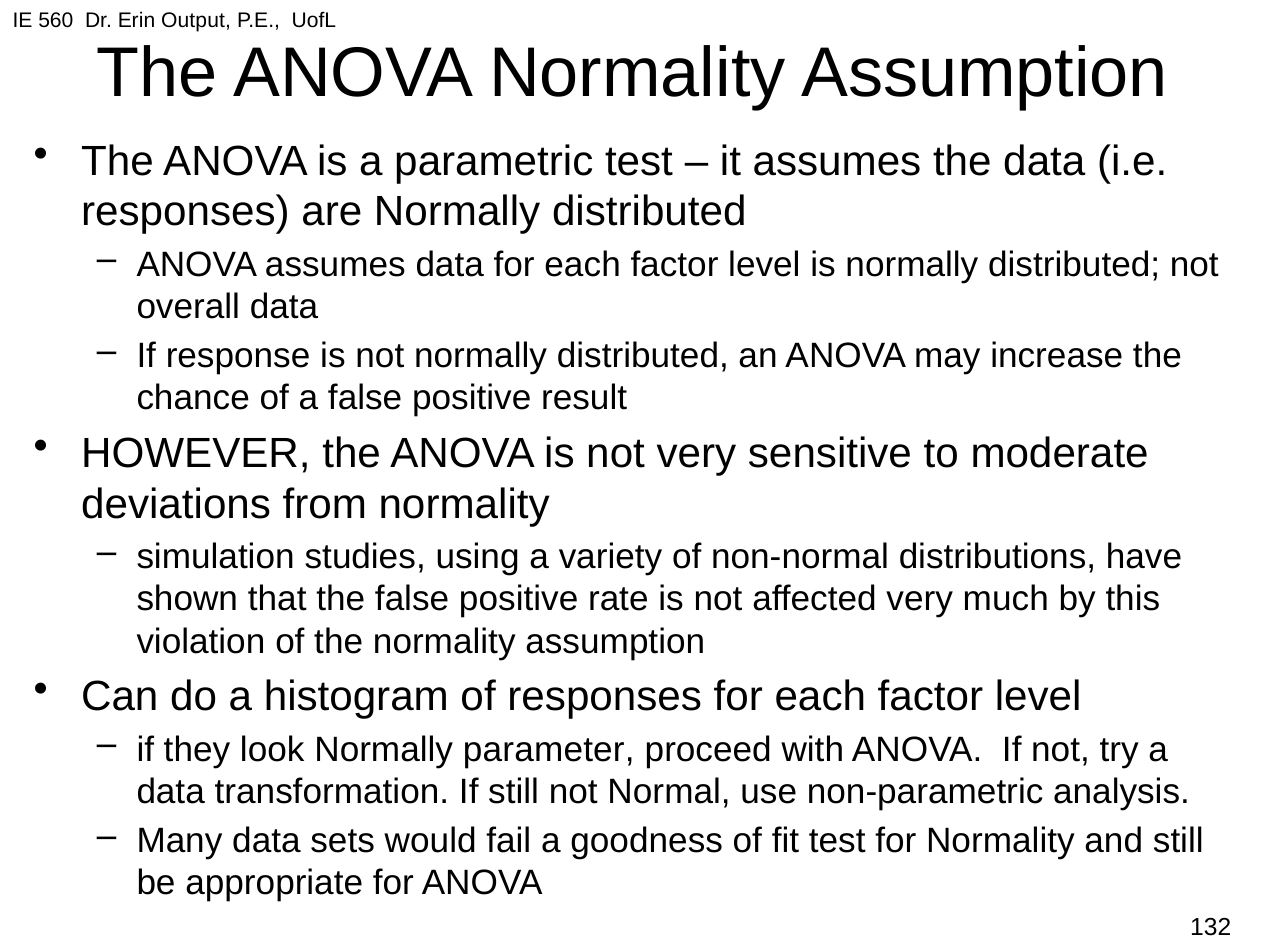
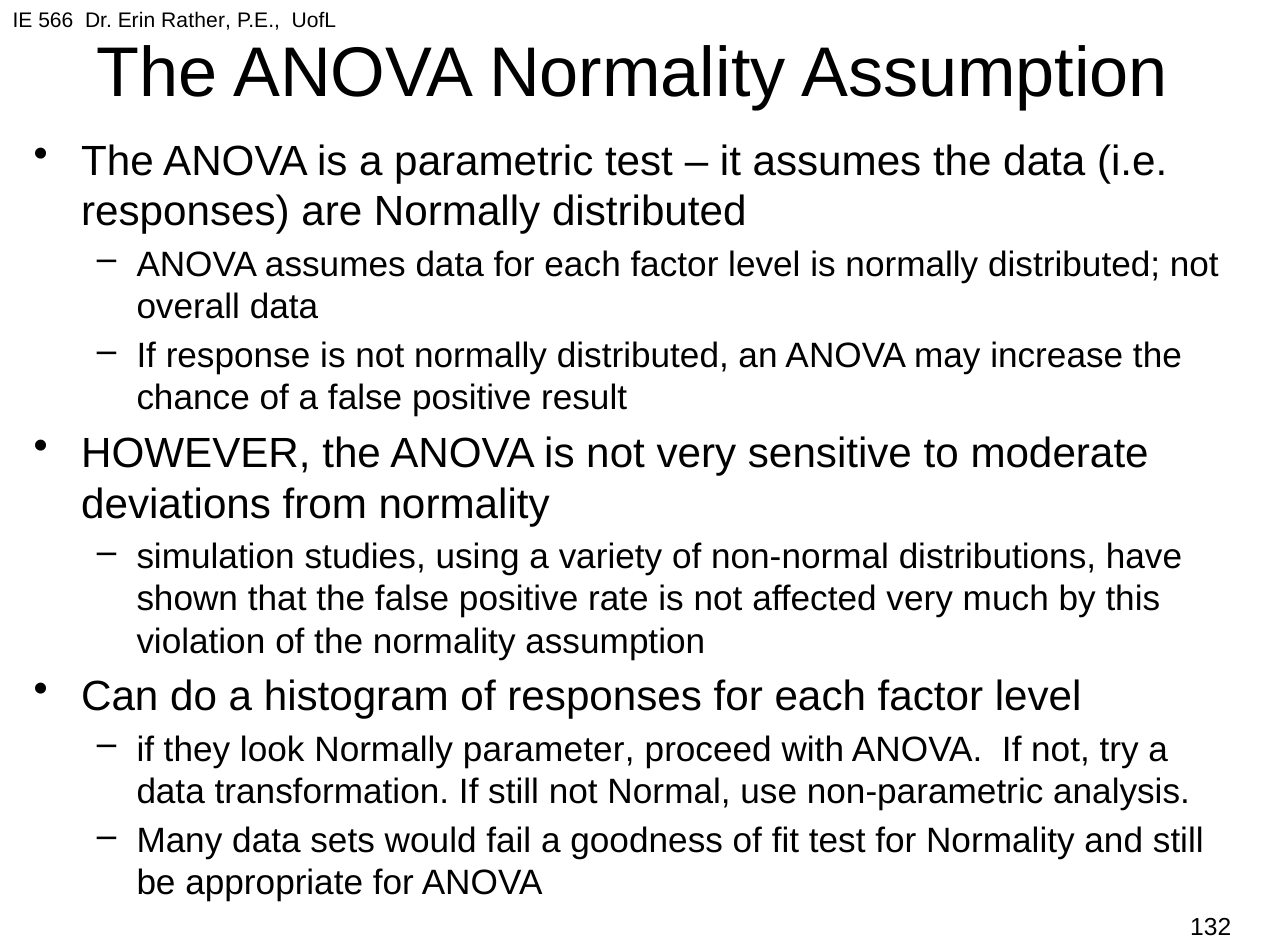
560: 560 -> 566 (56, 20)
Output: Output -> Rather (196, 20)
